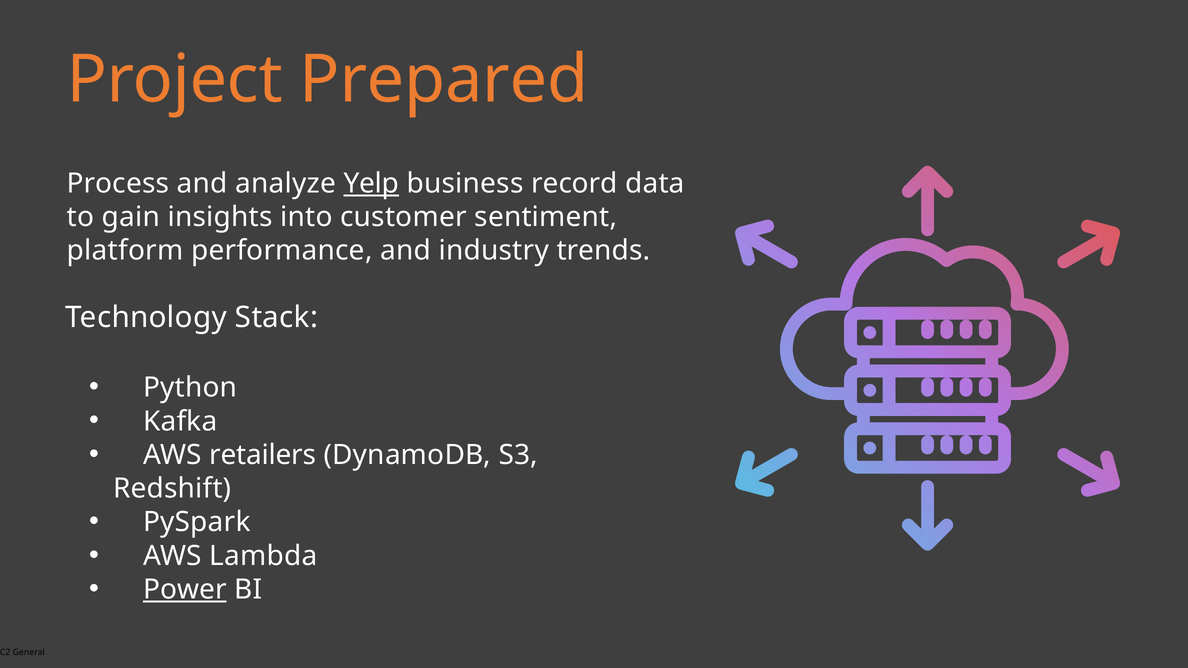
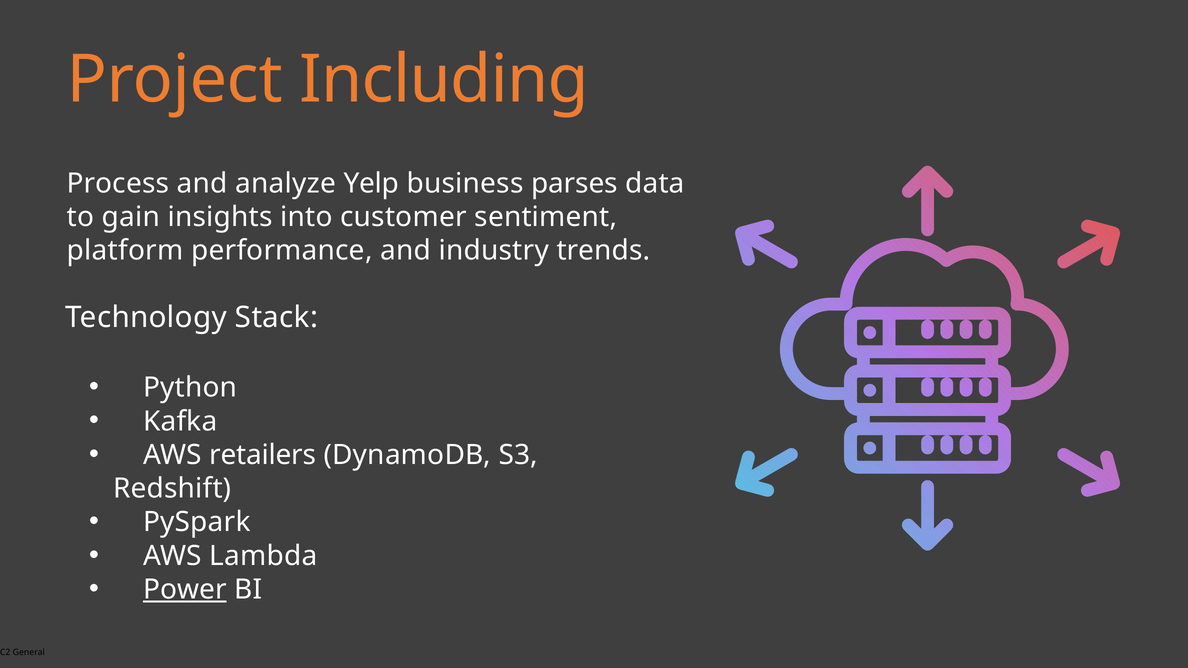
Prepared: Prepared -> Including (444, 80)
Yelp underline: present -> none (371, 184)
record: record -> parses (574, 184)
